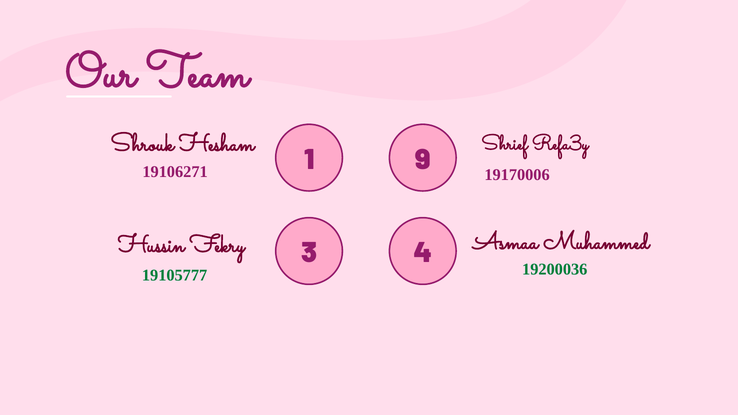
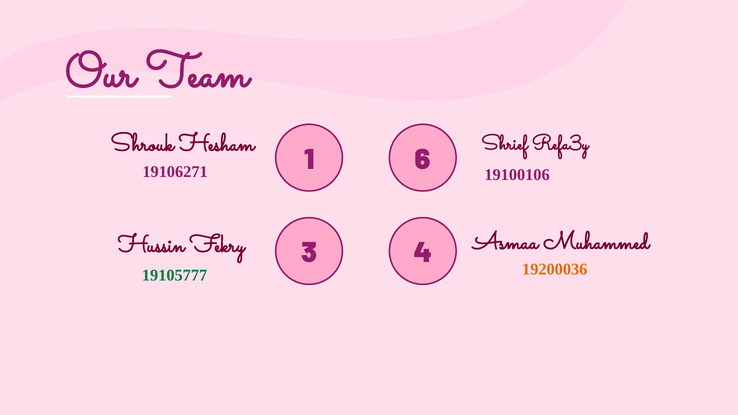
9: 9 -> 6 (423, 160)
19170006: 19170006 -> 19100106 (517, 175)
19200036 colour: green -> orange (555, 269)
